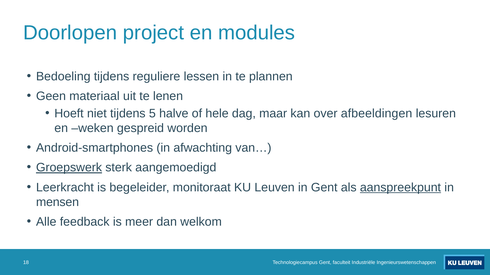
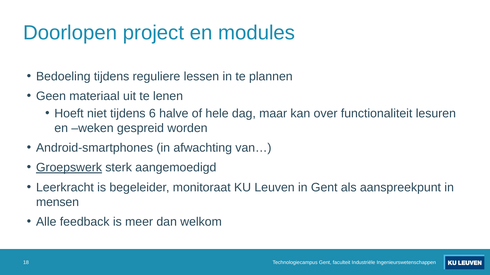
5: 5 -> 6 (152, 114)
afbeeldingen: afbeeldingen -> functionaliteit (377, 114)
aanspreekpunt underline: present -> none (400, 188)
